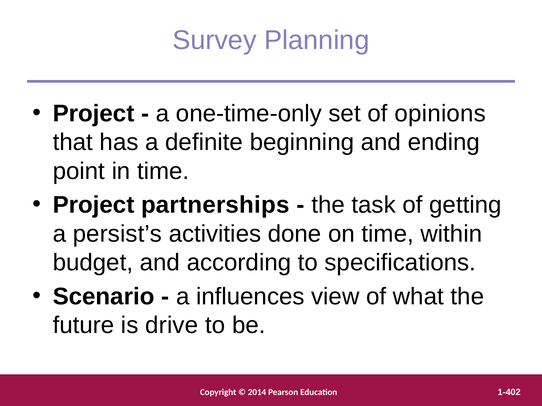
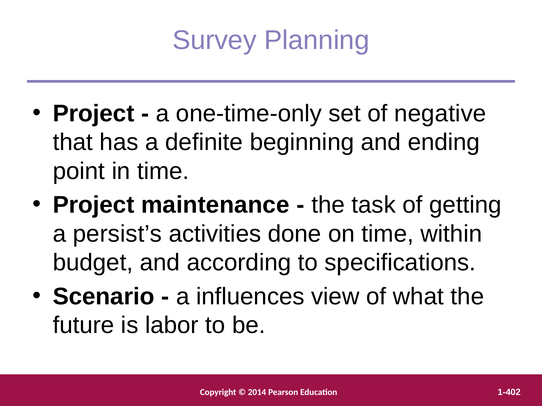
opinions: opinions -> negative (440, 114)
partnerships: partnerships -> maintenance (215, 205)
drive: drive -> labor (172, 326)
